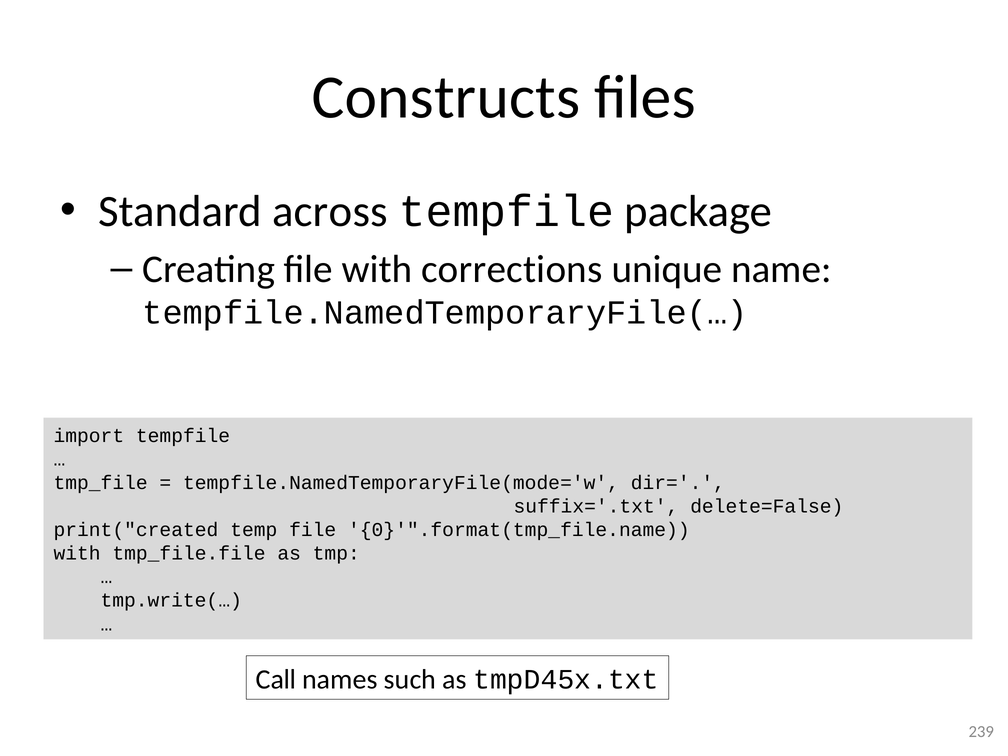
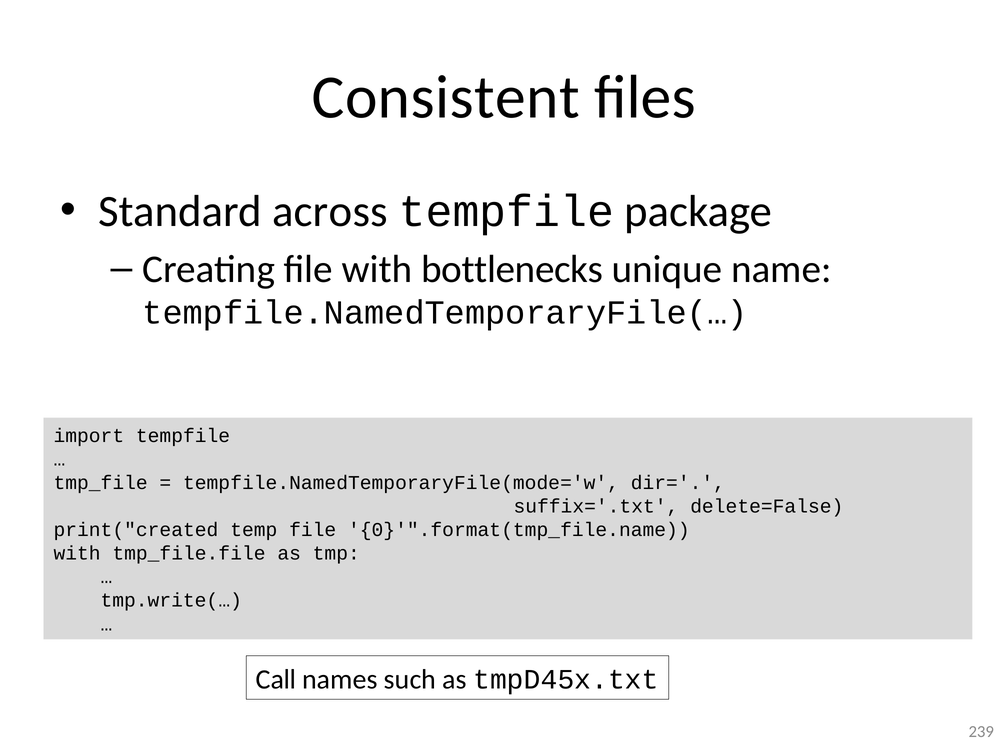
Constructs: Constructs -> Consistent (446, 98)
corrections: corrections -> bottlenecks (512, 269)
